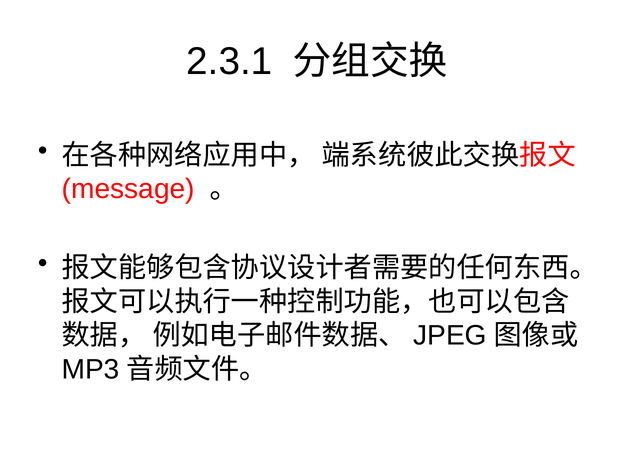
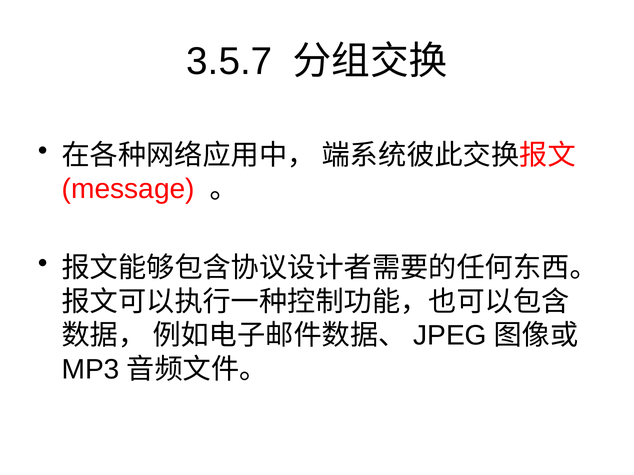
2.3.1: 2.3.1 -> 3.5.7 (229, 61)
